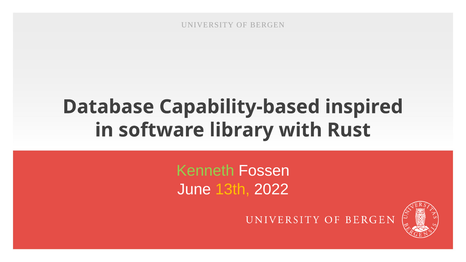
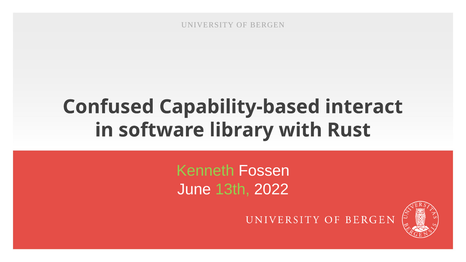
Database: Database -> Confused (108, 107)
inspired: inspired -> interact (364, 107)
13th colour: yellow -> light green (233, 189)
